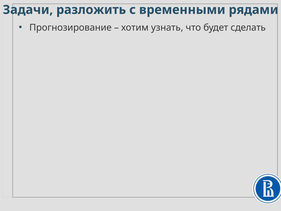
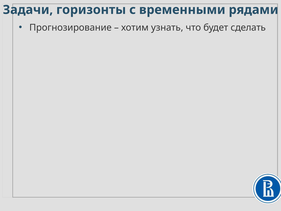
разложить: разложить -> горизонты (91, 10)
